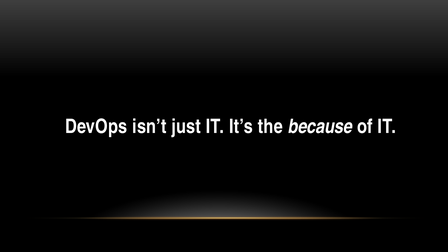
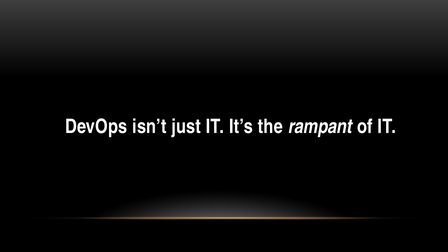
because: because -> rampant (320, 127)
